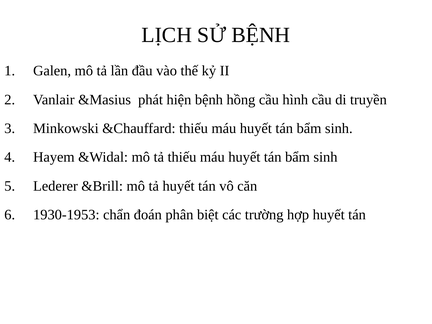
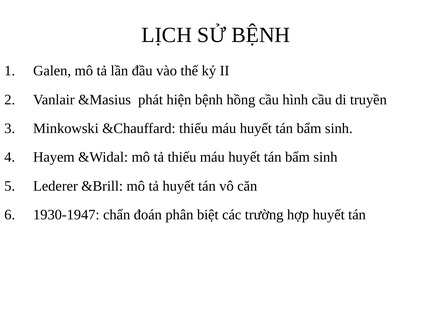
1930-1953: 1930-1953 -> 1930-1947 (66, 215)
